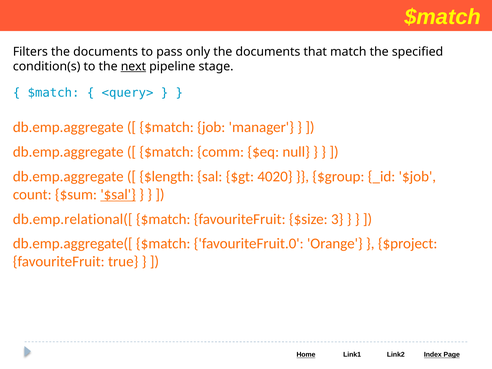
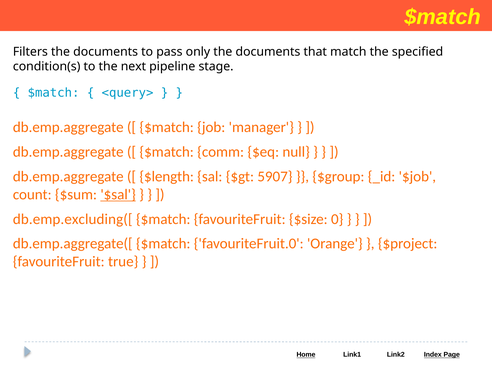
next underline: present -> none (133, 66)
4020: 4020 -> 5907 (275, 176)
db.emp.relational([: db.emp.relational([ -> db.emp.excluding([ (73, 219)
3: 3 -> 0 (337, 219)
